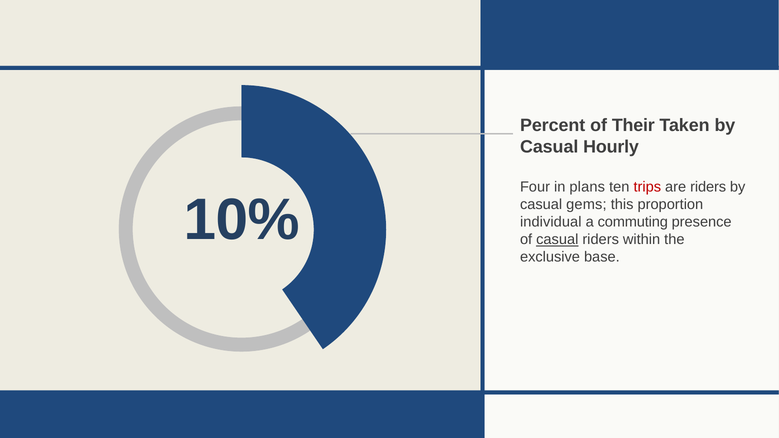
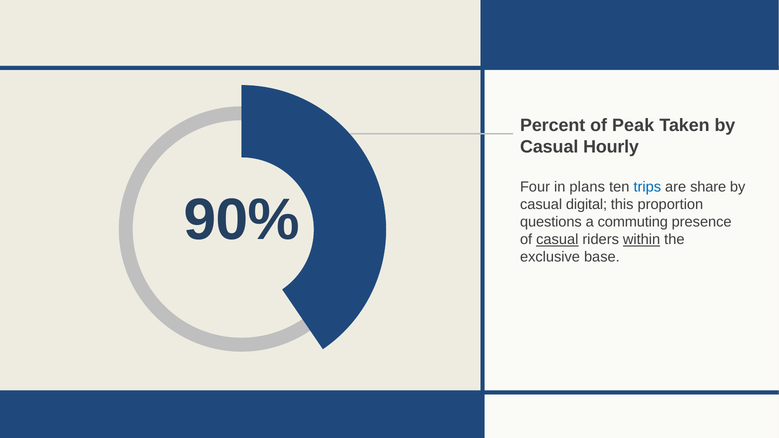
Their: Their -> Peak (633, 125)
trips colour: red -> blue (647, 187)
are riders: riders -> share (708, 187)
10%: 10% -> 90% (242, 220)
gems: gems -> digital (587, 205)
individual: individual -> questions (551, 222)
within underline: none -> present (642, 240)
